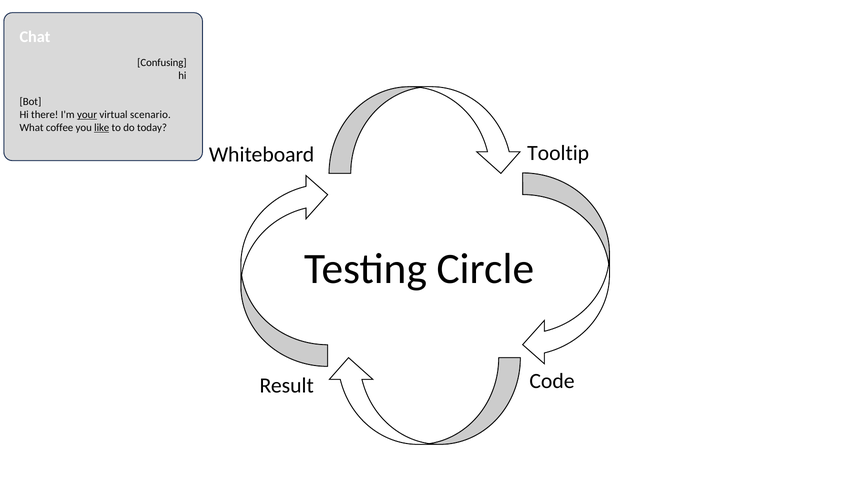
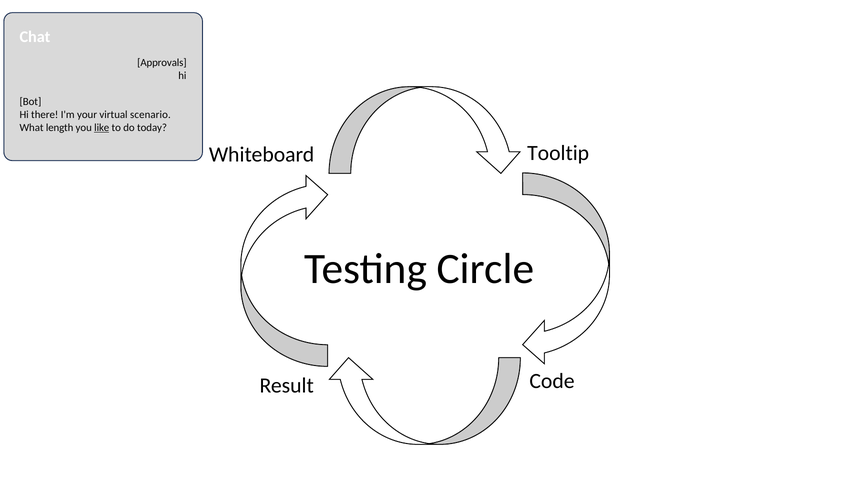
Confusing: Confusing -> Approvals (162, 62)
your underline: present -> none (87, 115)
coffee: coffee -> length (60, 128)
